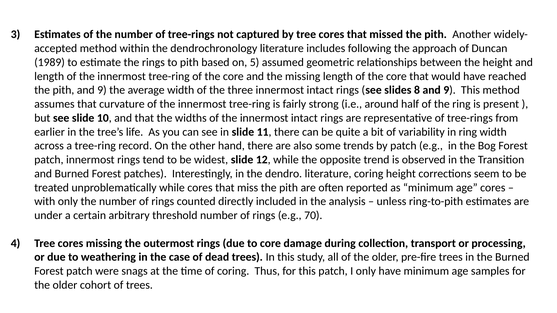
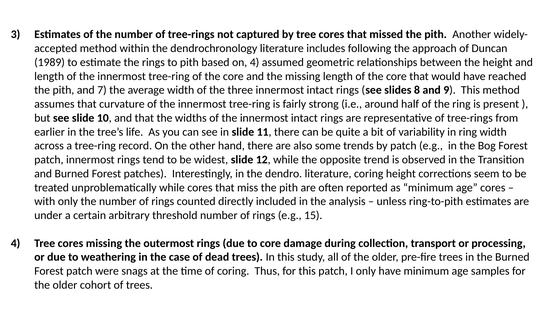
on 5: 5 -> 4 (255, 62)
pith and 9: 9 -> 7 (102, 90)
70: 70 -> 15 (313, 216)
